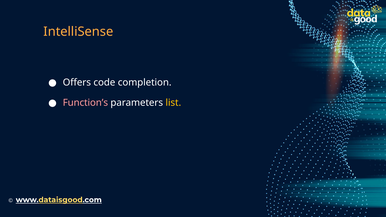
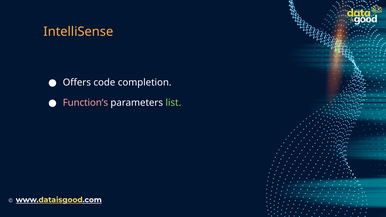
list colour: yellow -> light green (173, 103)
